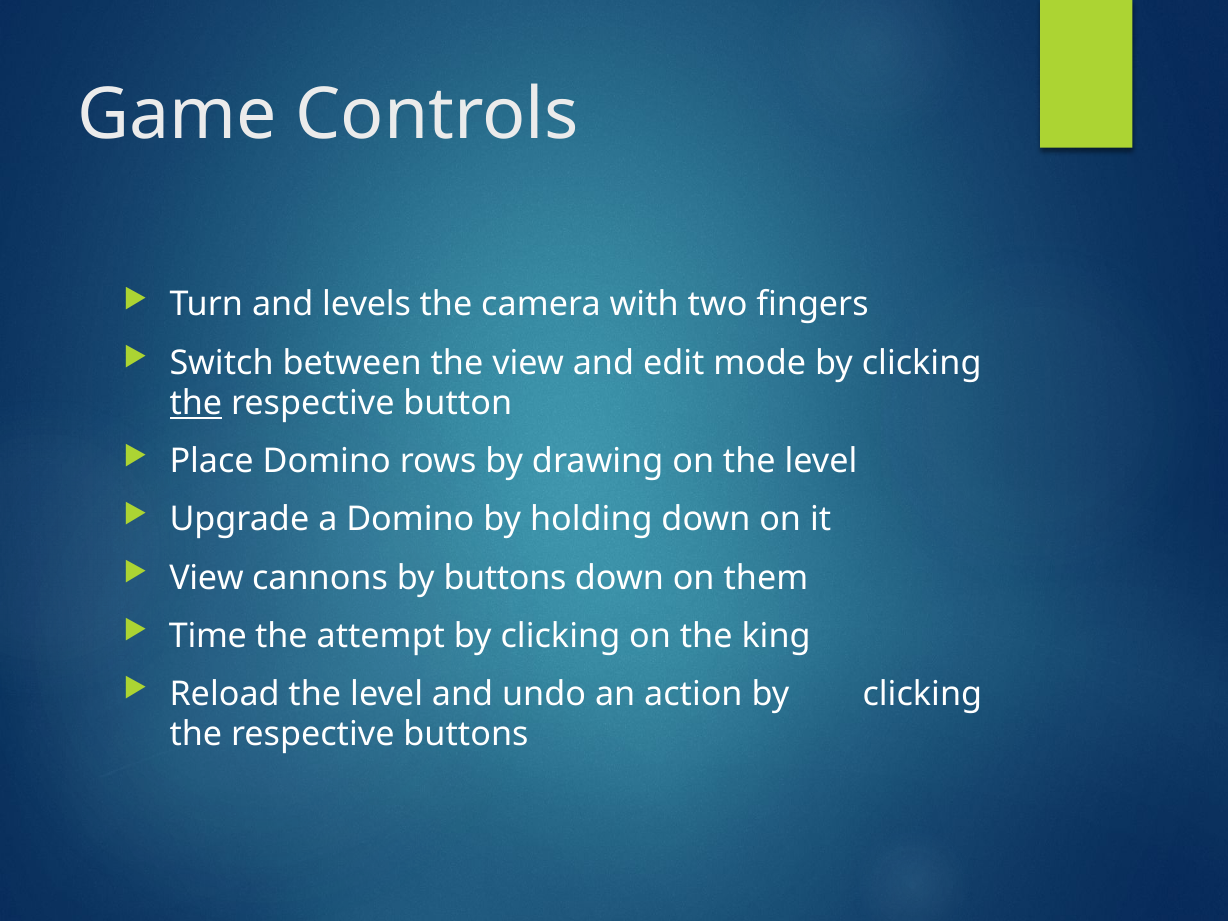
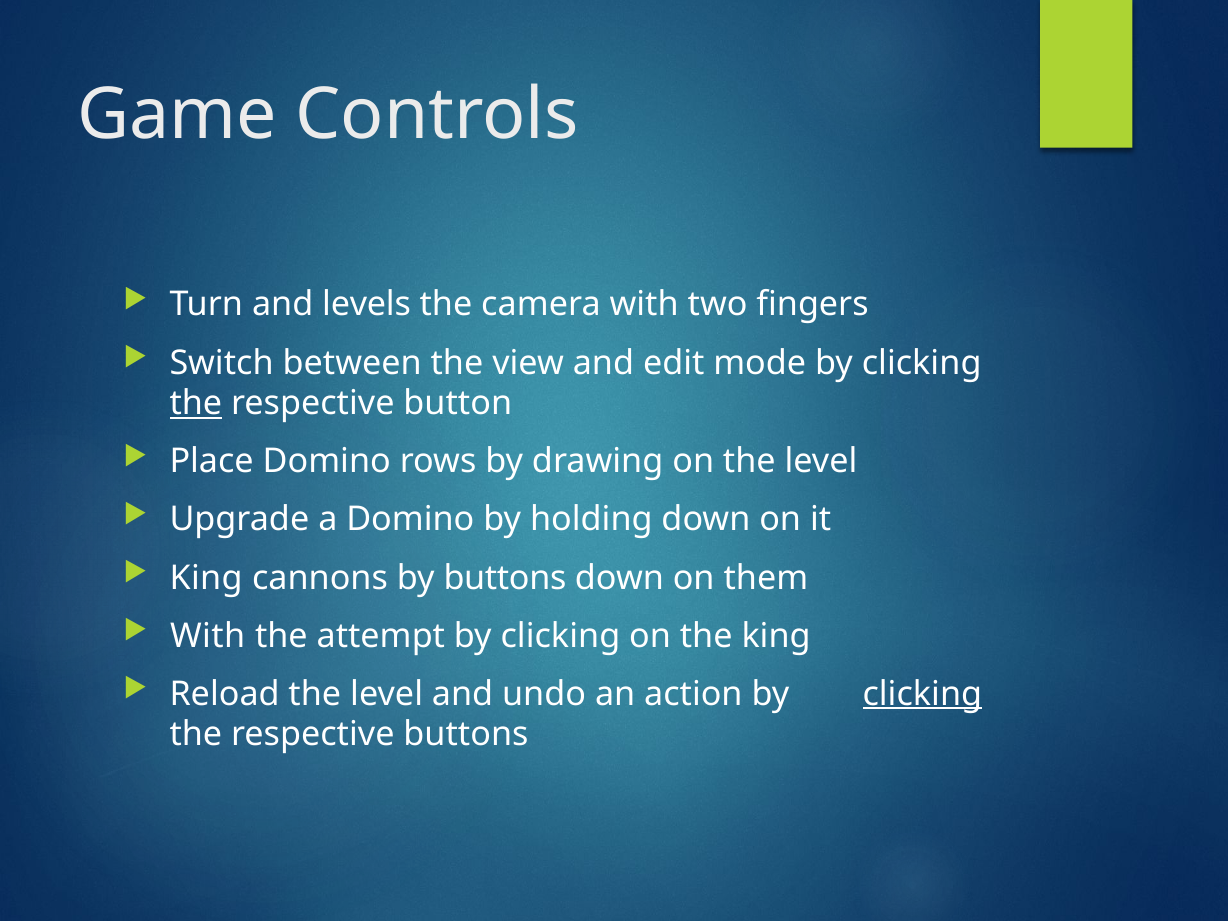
View: View -> King (206, 578)
Time: Time -> With (208, 636)
clicking underline: none -> present (922, 694)
